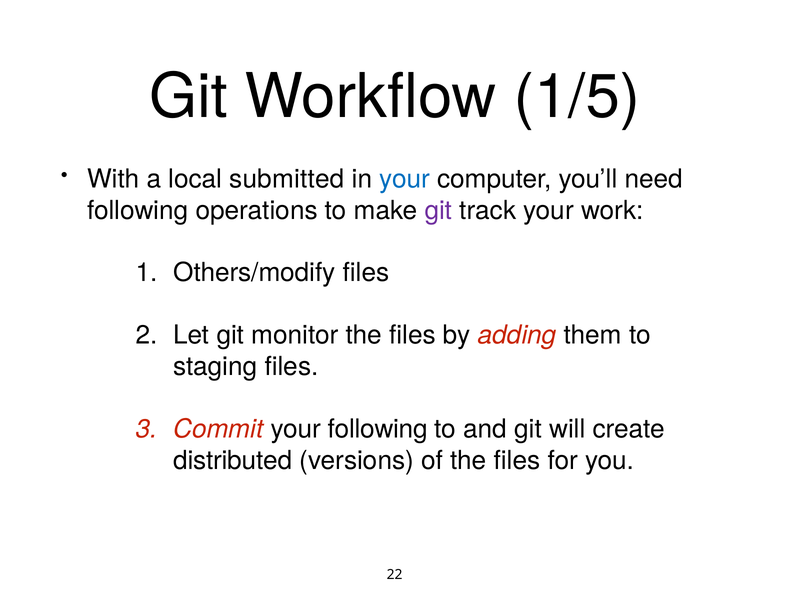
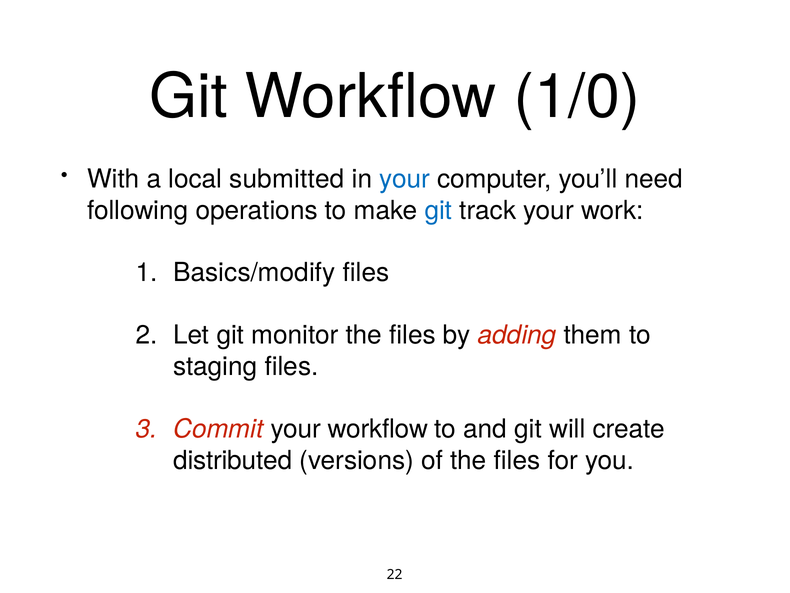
1/5: 1/5 -> 1/0 (577, 97)
git colour: purple -> blue (438, 210)
Others/modify: Others/modify -> Basics/modify (254, 273)
your following: following -> workflow (378, 429)
